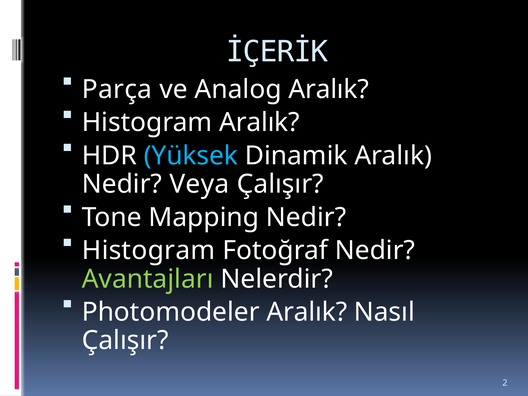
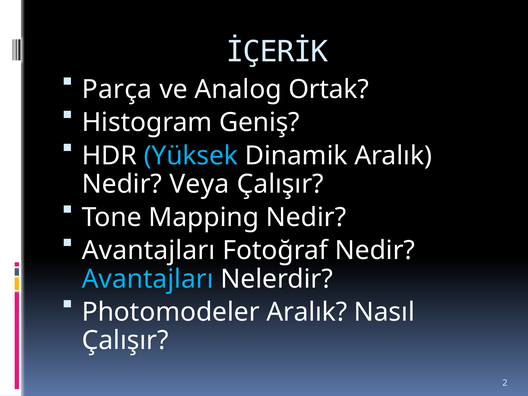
Analog Aralık: Aralık -> Ortak (329, 89)
Histogram Aralık: Aralık -> Geniş (259, 123)
Histogram: Histogram -> Avantajları (149, 250)
Avantajları colour: light green -> light blue (148, 279)
